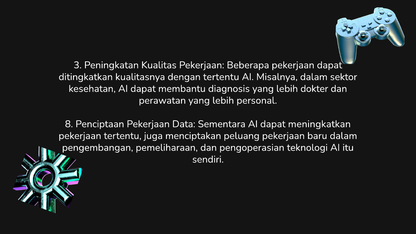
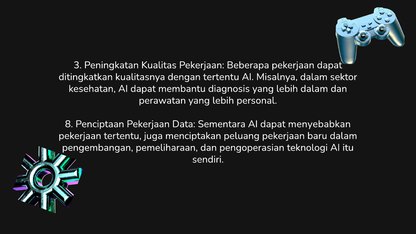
lebih dokter: dokter -> dalam (314, 89)
meningkatkan: meningkatkan -> menyebabkan (319, 124)
